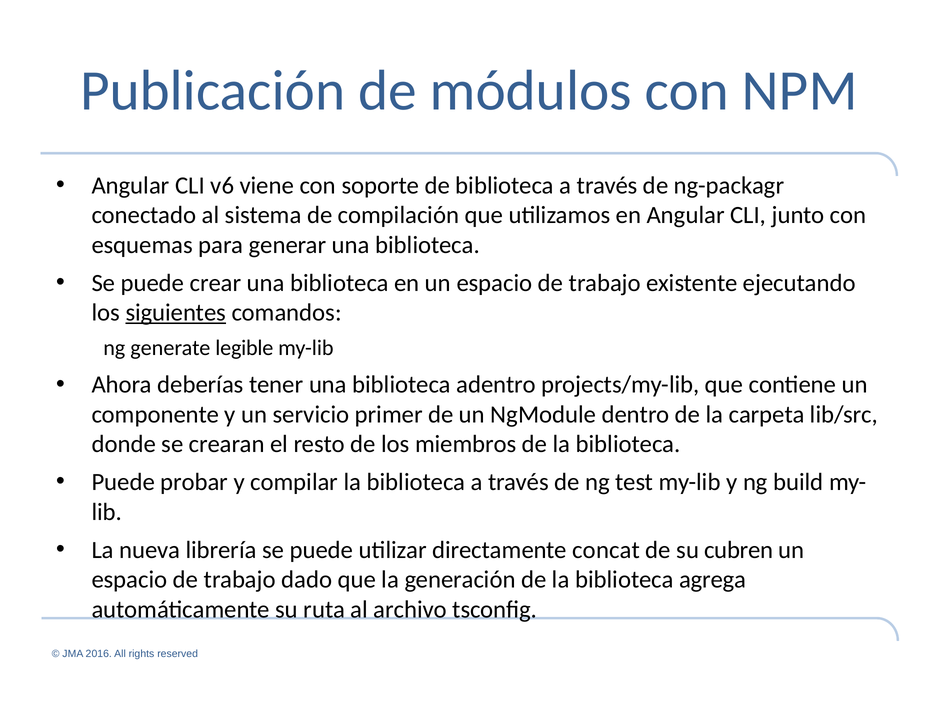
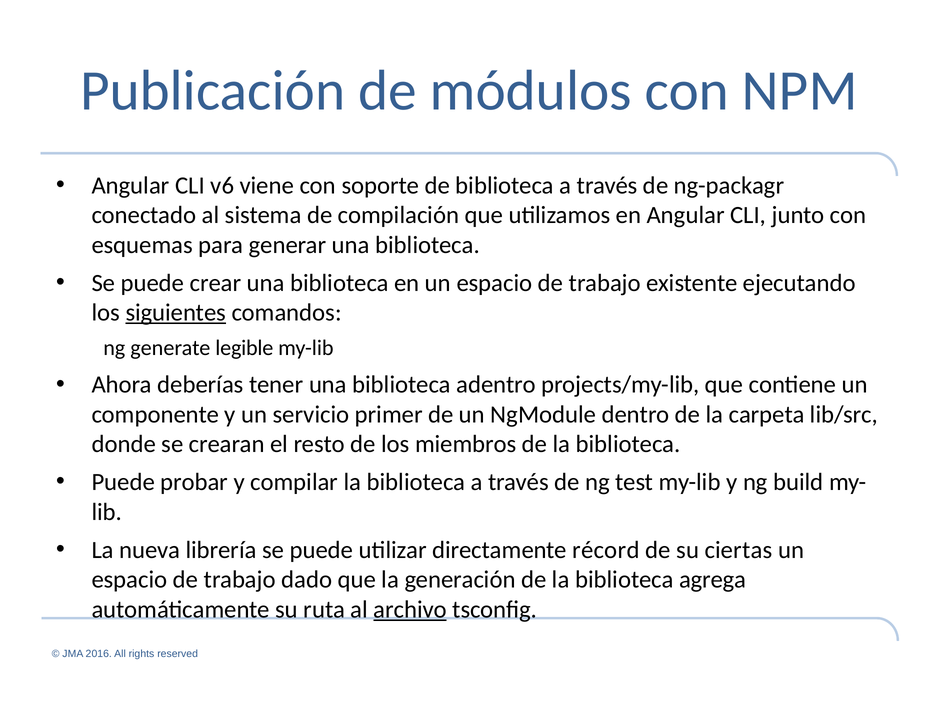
concat: concat -> récord (606, 550)
cubren: cubren -> ciertas (738, 550)
archivo underline: none -> present (410, 610)
